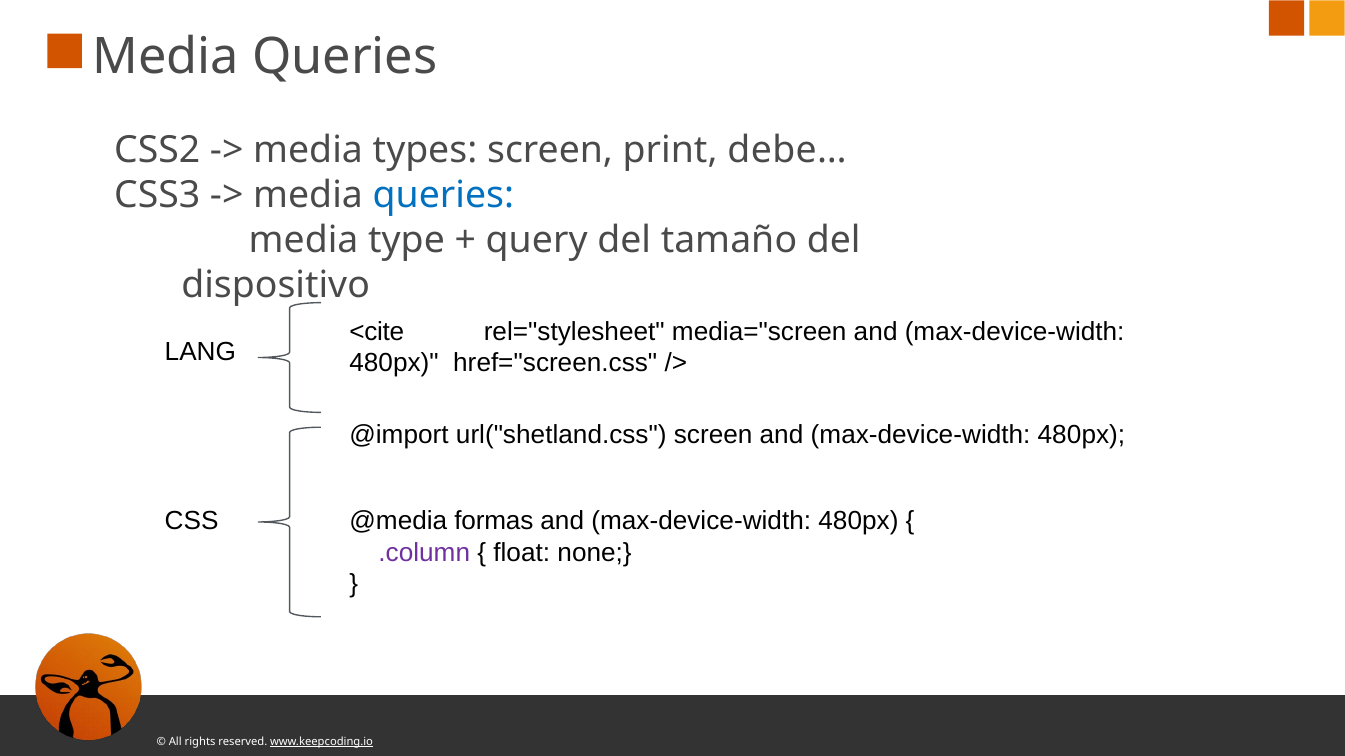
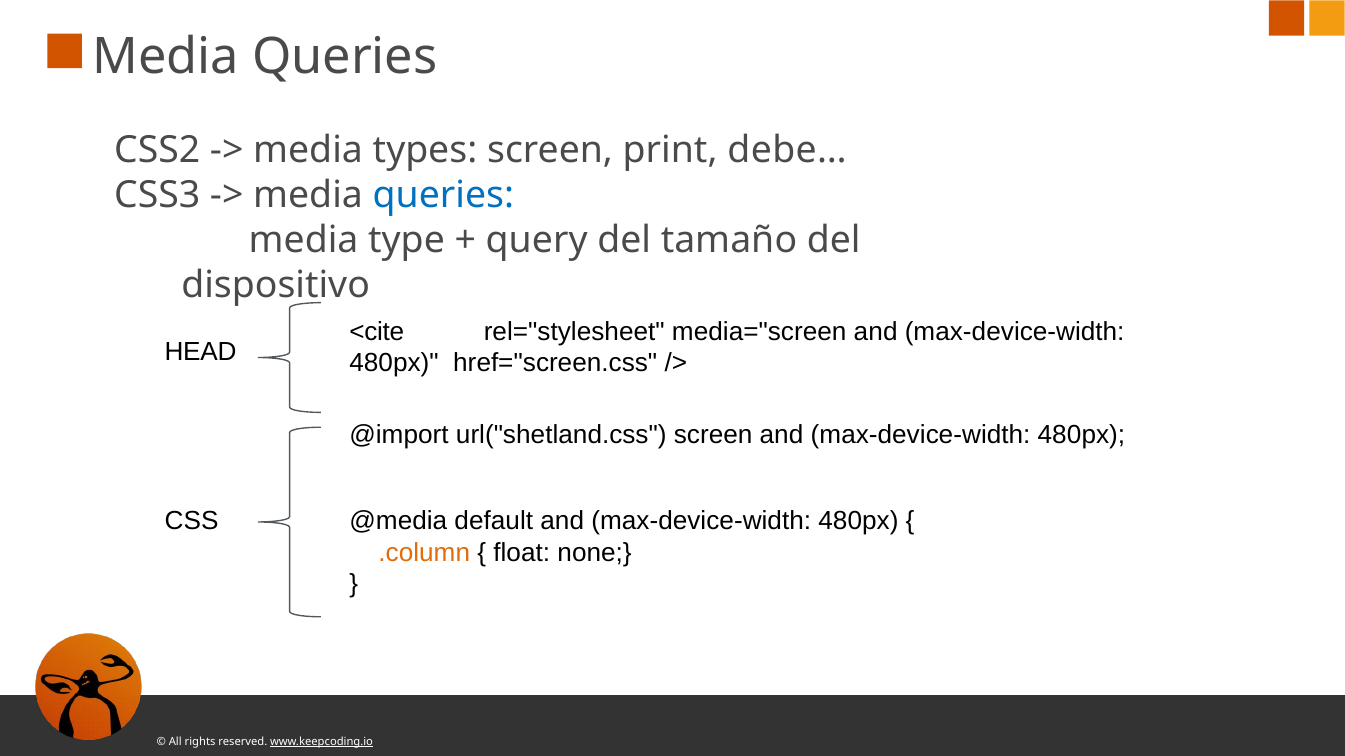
LANG: LANG -> HEAD (200, 352)
formas: formas -> default (494, 522)
.column colour: purple -> orange (424, 553)
